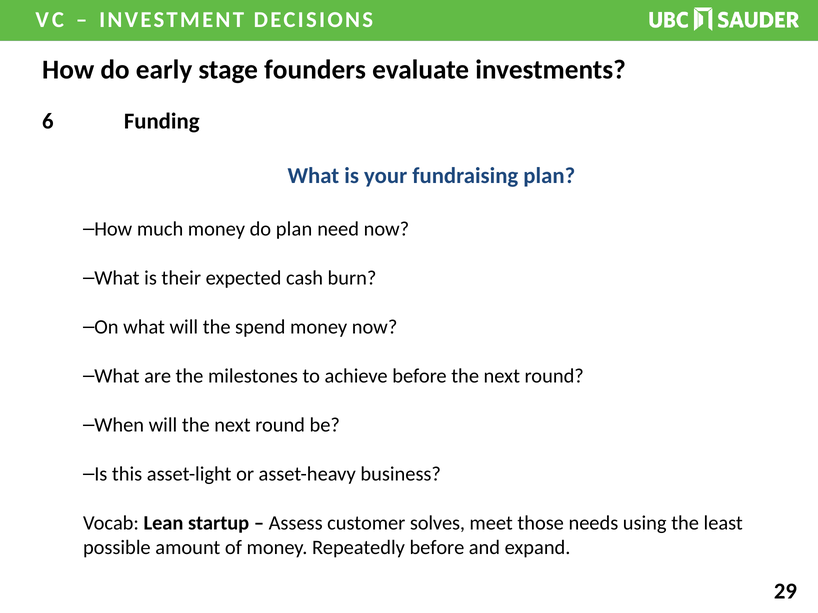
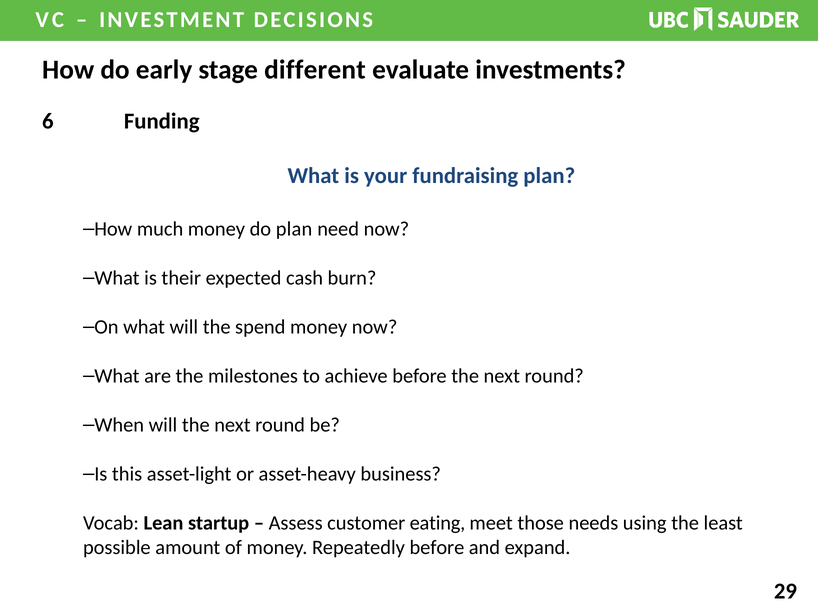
founders: founders -> different (315, 70)
solves: solves -> eating (437, 524)
